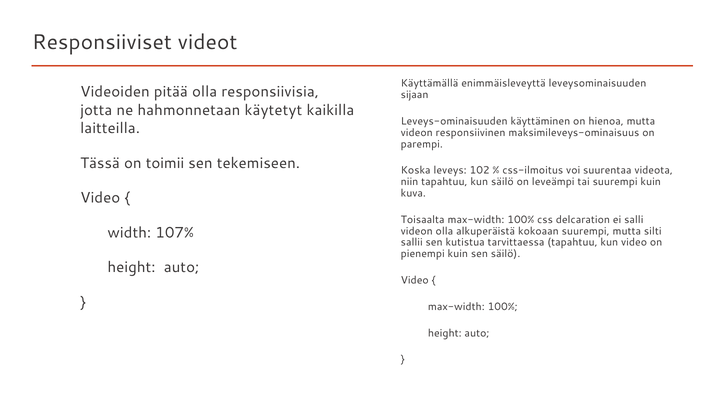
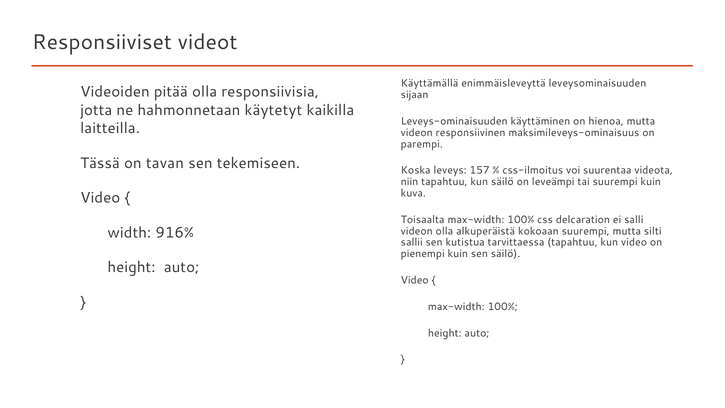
toimii: toimii -> tavan (165, 163)
102: 102 -> 157 (480, 170)
107%: 107% -> 916% (175, 233)
